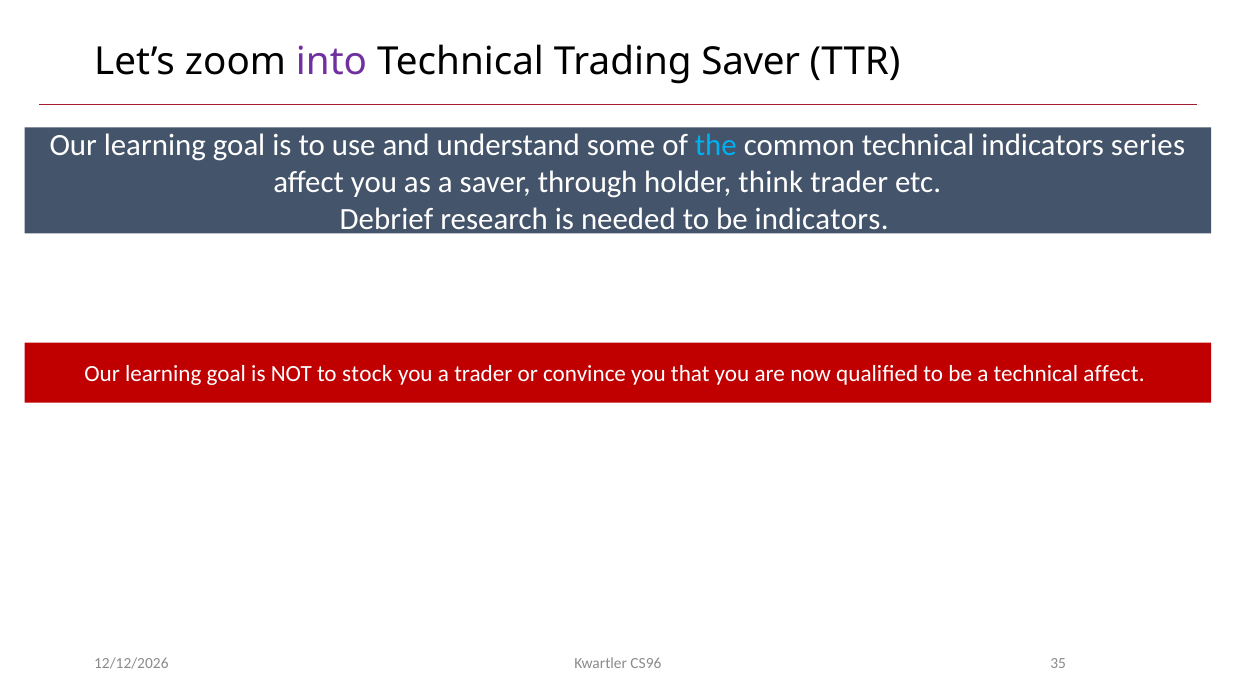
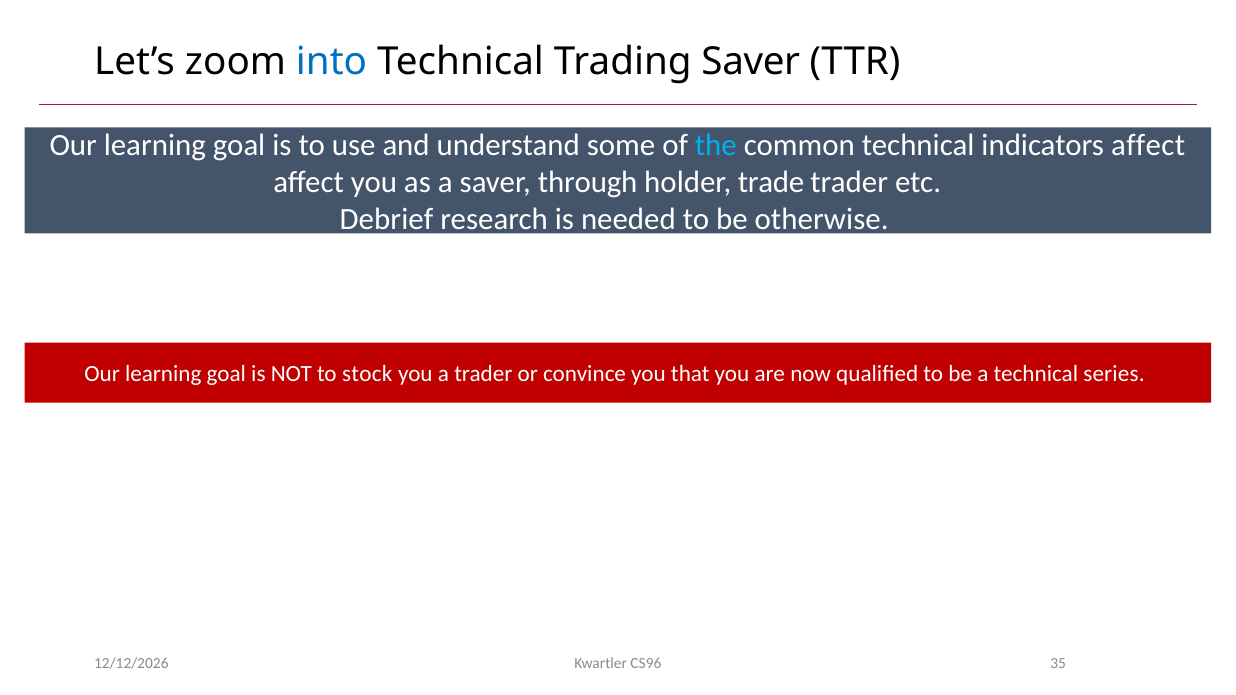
into colour: purple -> blue (332, 62)
indicators series: series -> affect (1148, 146)
think: think -> trade (771, 183)
be indicators: indicators -> otherwise (822, 220)
technical affect: affect -> series (1114, 374)
